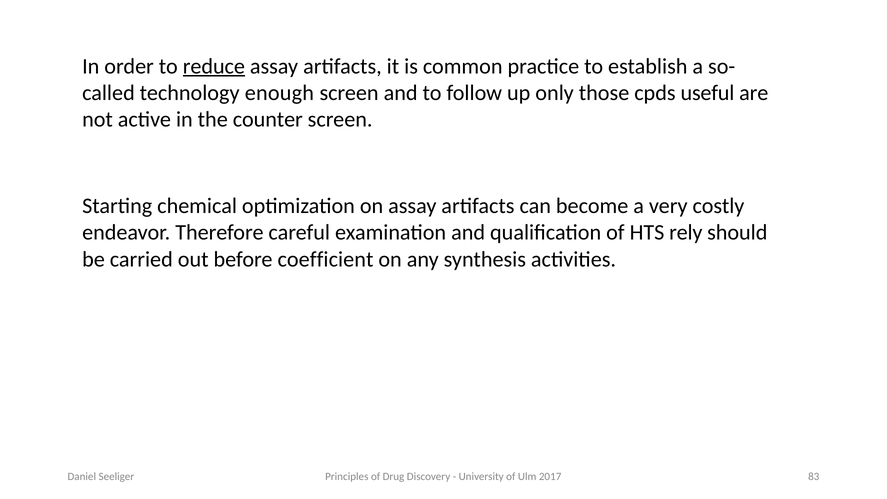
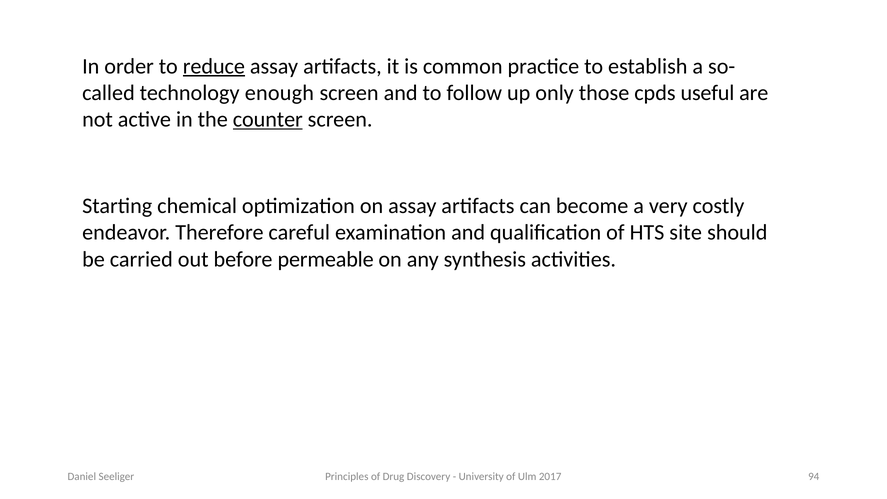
counter underline: none -> present (268, 119)
rely: rely -> site (686, 233)
coefficient: coefficient -> permeable (326, 259)
83: 83 -> 94 (814, 476)
